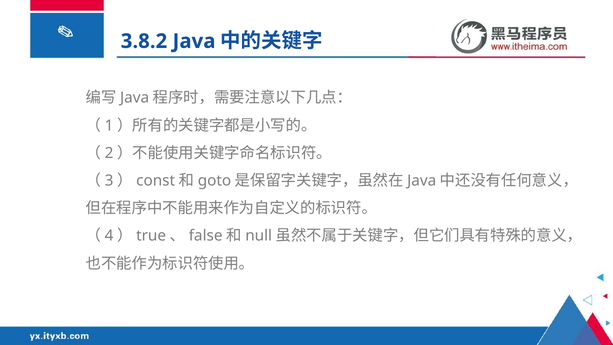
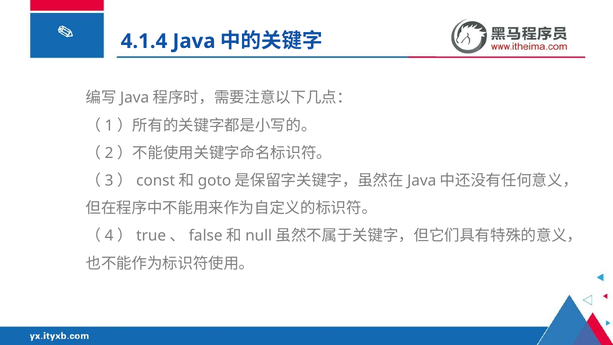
3.8.2: 3.8.2 -> 4.1.4 (144, 41)
